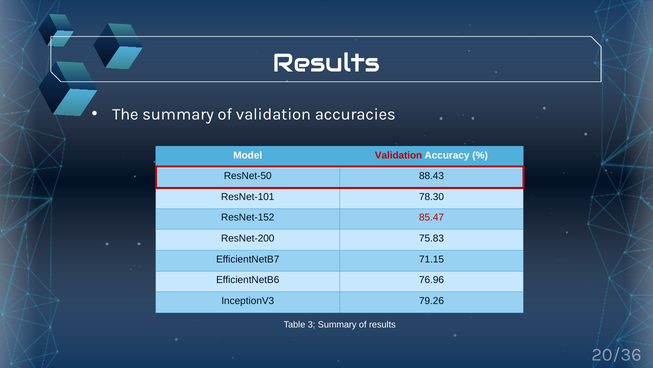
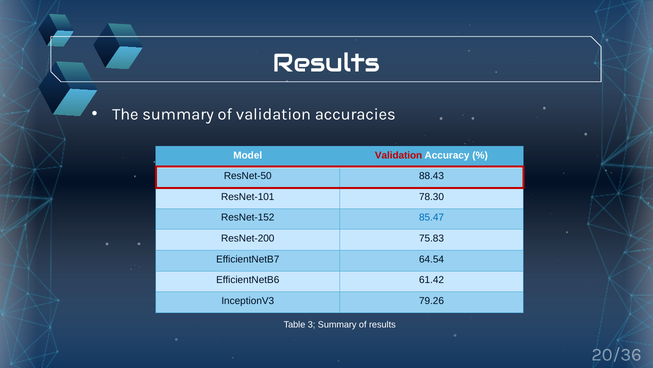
85.47 colour: red -> blue (431, 217)
71.15: 71.15 -> 64.54 (431, 259)
76.96: 76.96 -> 61.42 (431, 280)
